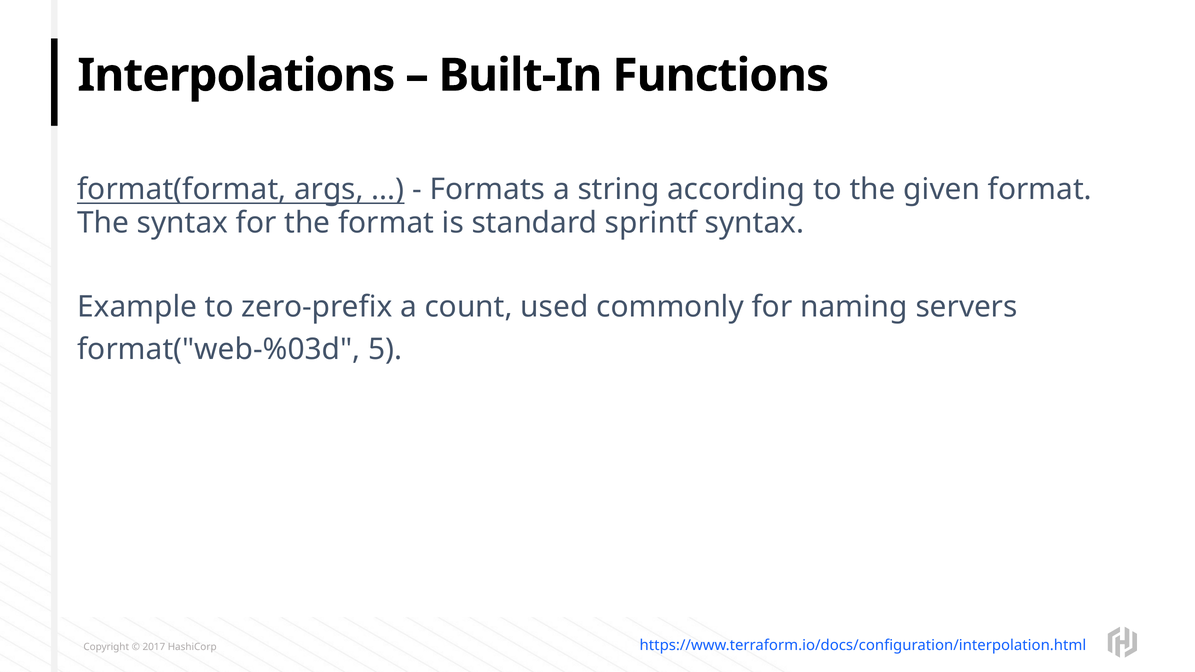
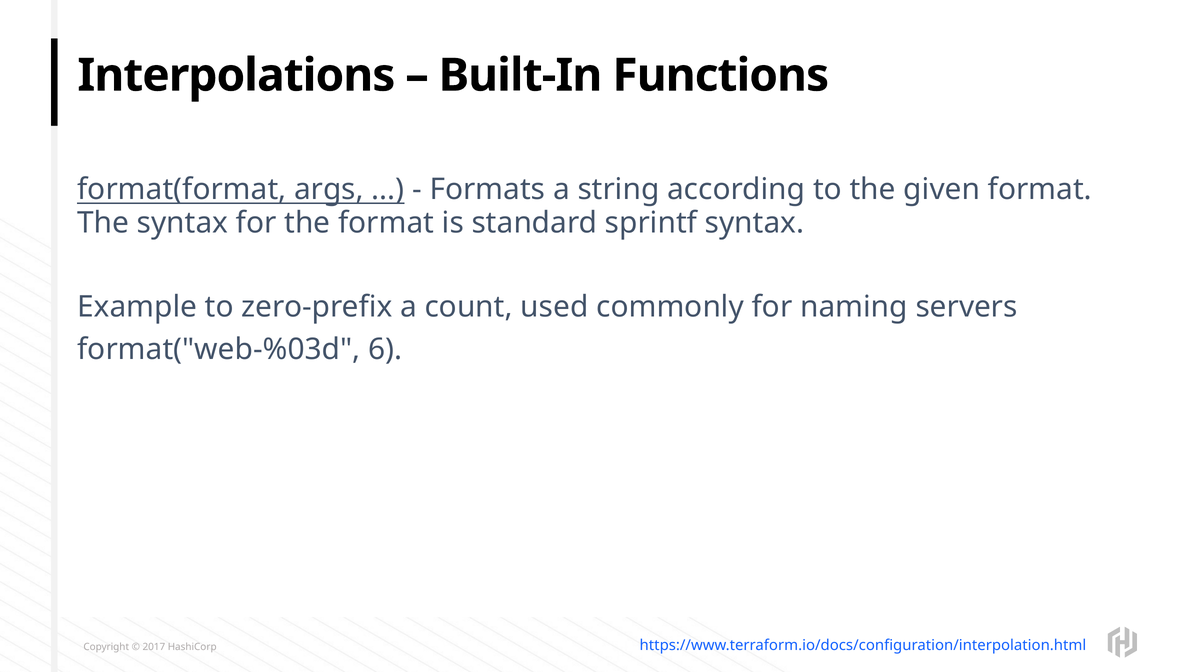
5: 5 -> 6 (385, 349)
